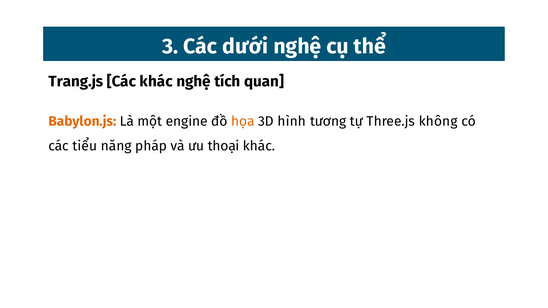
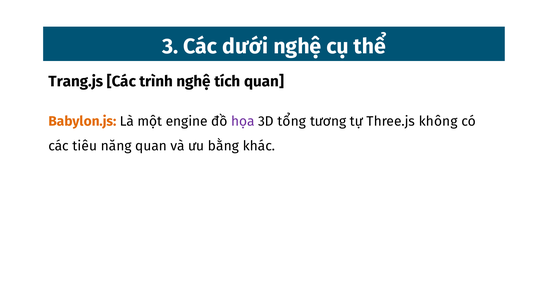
Các khác: khác -> trình (156, 81)
họa colour: orange -> purple (243, 121)
hình: hình -> tổng (292, 121)
tiểu: tiểu -> tiêu (85, 146)
năng pháp: pháp -> quan (151, 146)
thoại: thoại -> bằng (224, 146)
